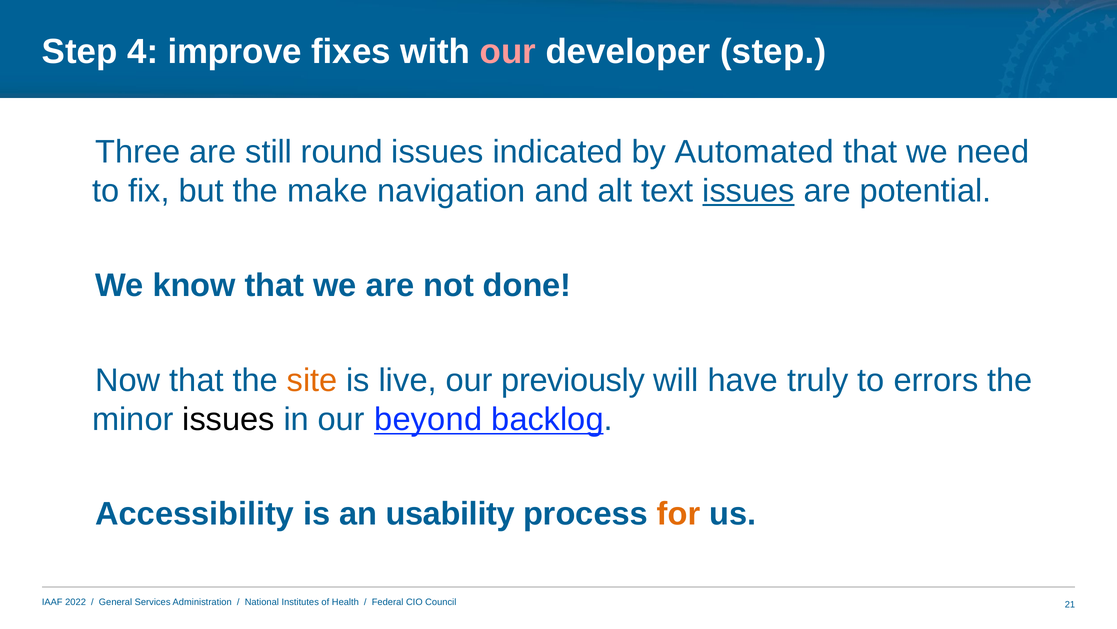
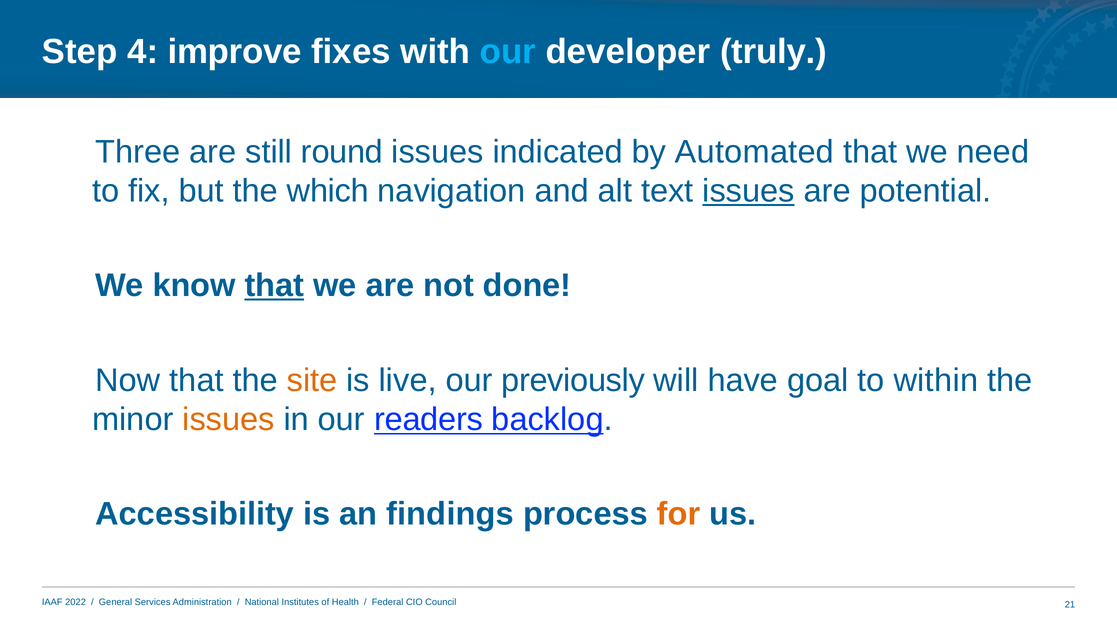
our colour: pink -> light blue (508, 52)
developer step: step -> truly (773, 52)
make: make -> which (328, 191)
that underline: none -> present (274, 285)
truly: truly -> goal (818, 380)
errors: errors -> within (936, 380)
issues colour: black -> orange (229, 419)
beyond: beyond -> readers (429, 419)
usability: usability -> findings (450, 513)
